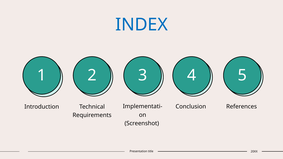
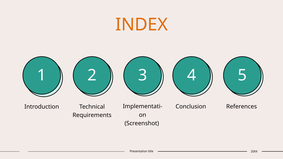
INDEX colour: blue -> orange (142, 25)
